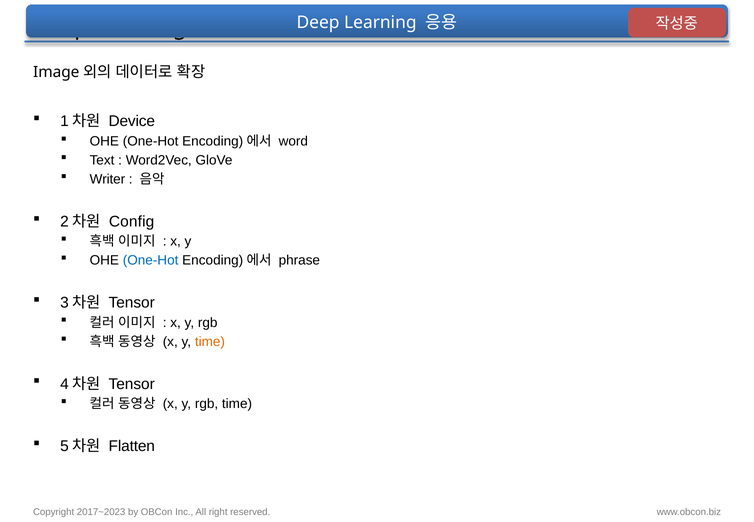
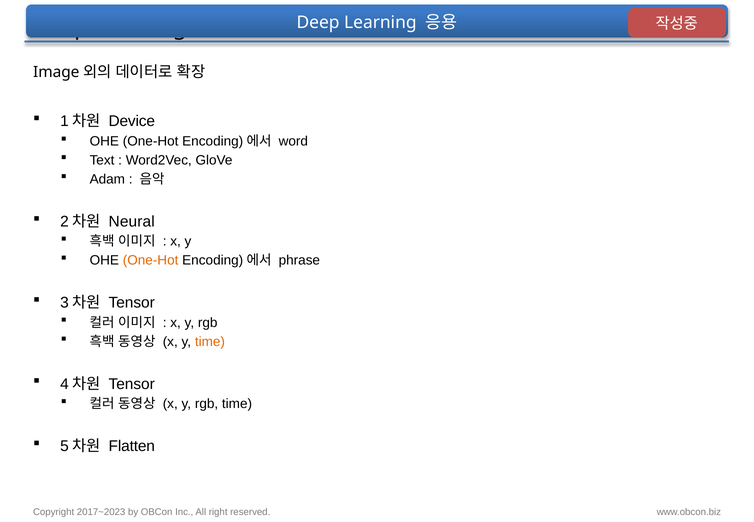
Writer: Writer -> Adam (107, 179)
Config: Config -> Neural (132, 221)
One-Hot colour: blue -> orange (151, 260)
